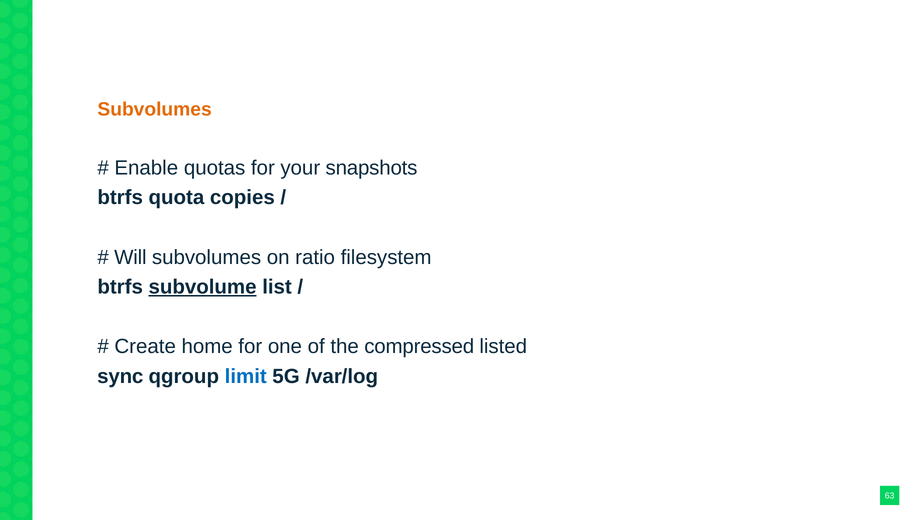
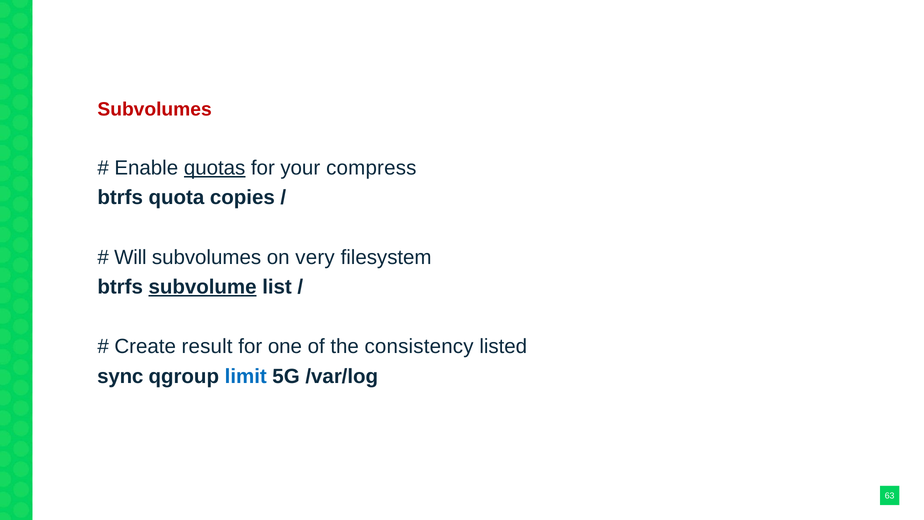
Subvolumes colour: orange -> red (155, 110)
quotas underline: none -> present (215, 168)
snapshots: snapshots -> compress (371, 168)
ratio: ratio -> very (315, 257)
home: home -> result (207, 346)
compressed: compressed -> consistency (419, 346)
